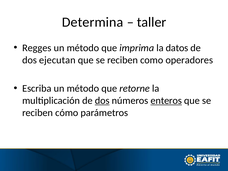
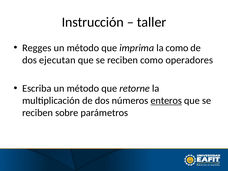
Determina: Determina -> Instrucción (93, 22)
la datos: datos -> como (177, 48)
dos underline: present -> none (102, 101)
cómo: cómo -> sobre (67, 113)
